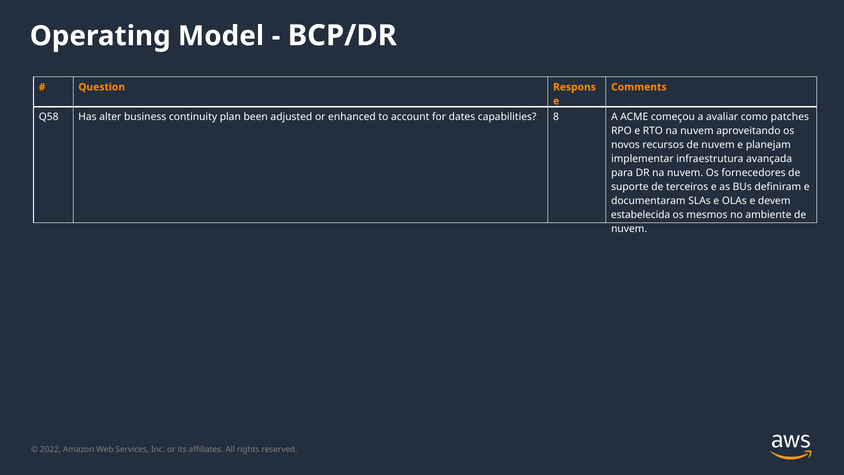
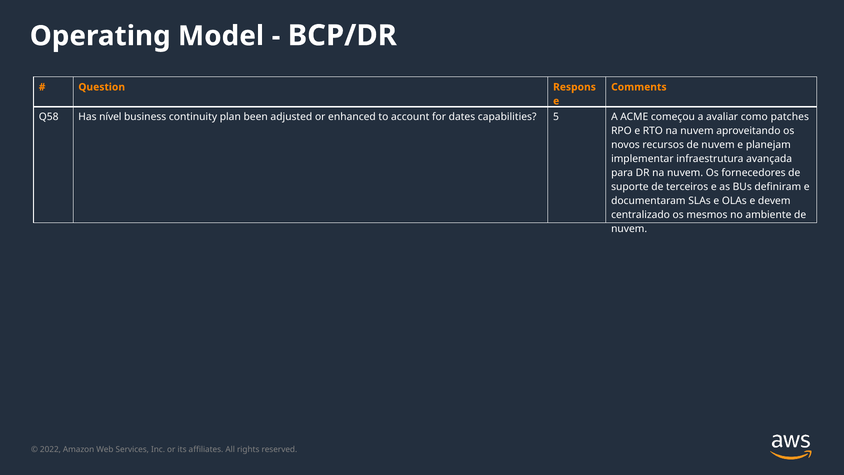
alter: alter -> nível (110, 117)
8: 8 -> 5 (556, 117)
estabelecida: estabelecida -> centralizado (641, 215)
